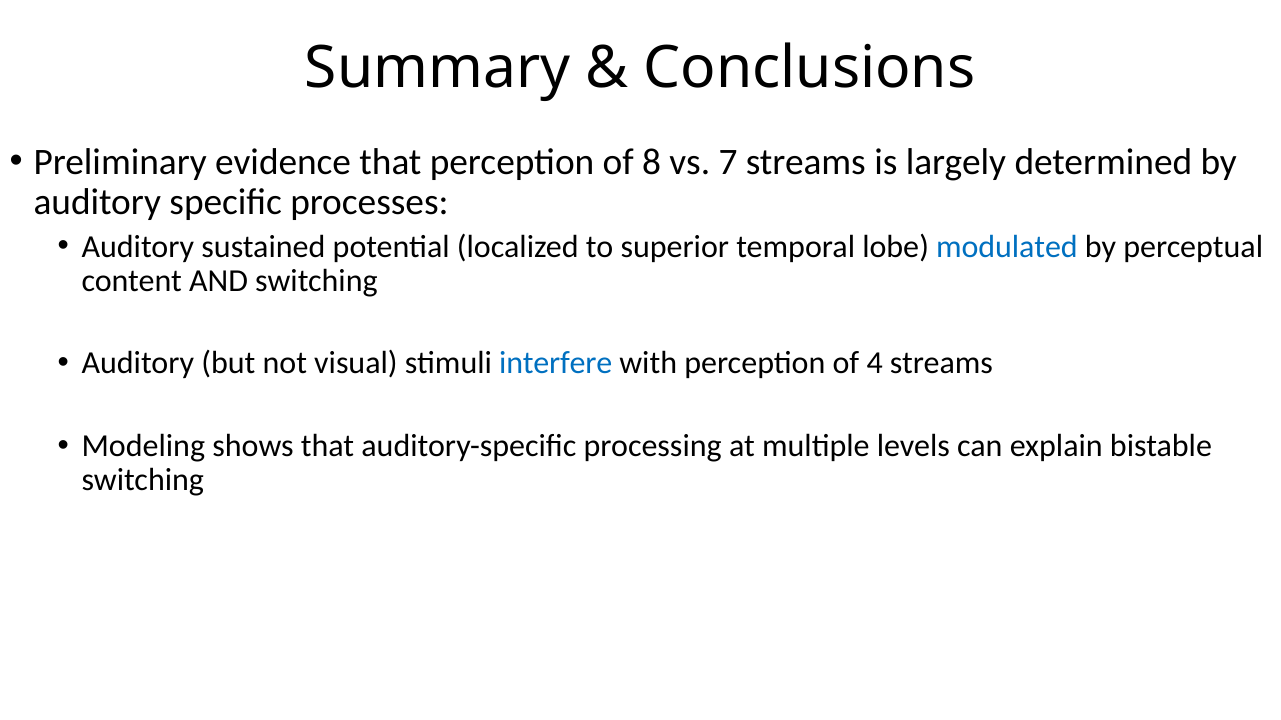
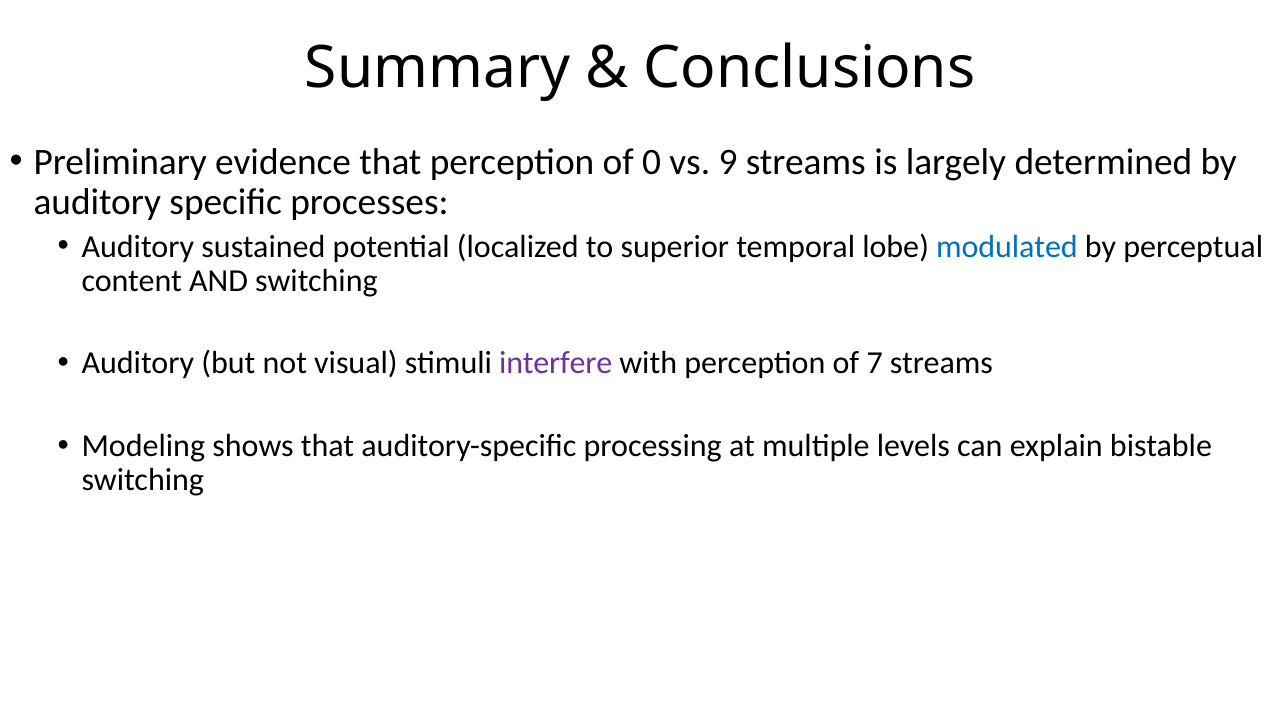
8: 8 -> 0 (652, 162)
7: 7 -> 9 (728, 162)
interfere colour: blue -> purple (556, 364)
4: 4 -> 7 (875, 364)
